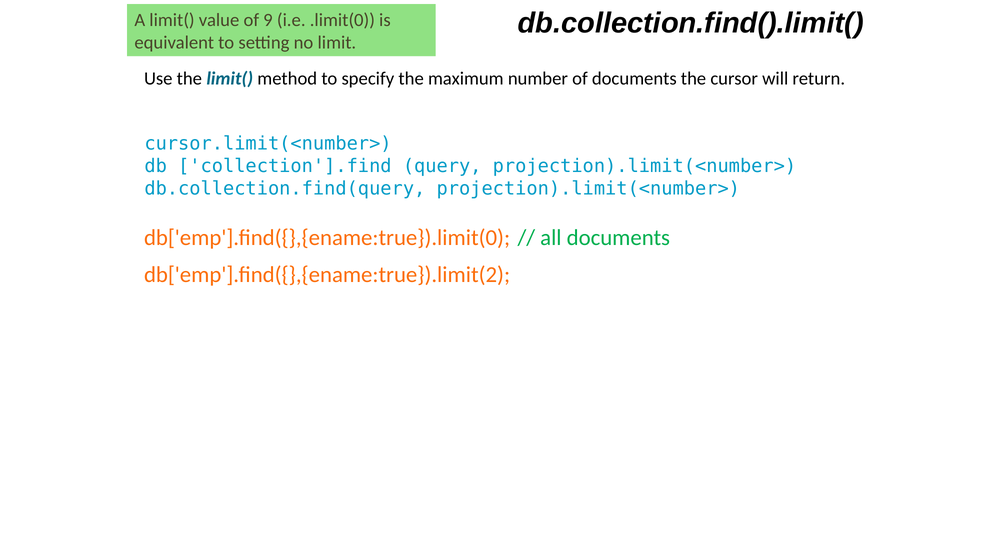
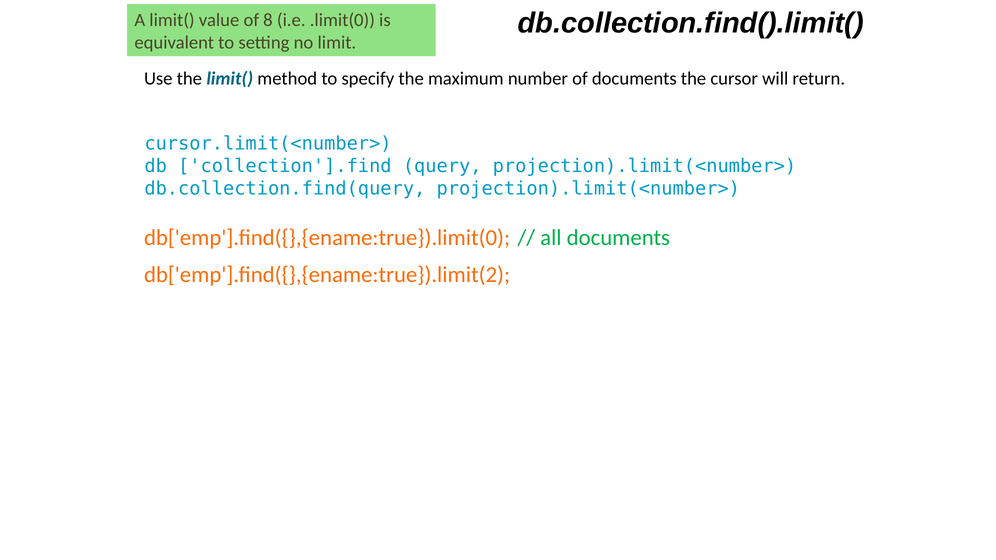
9: 9 -> 8 (268, 20)
